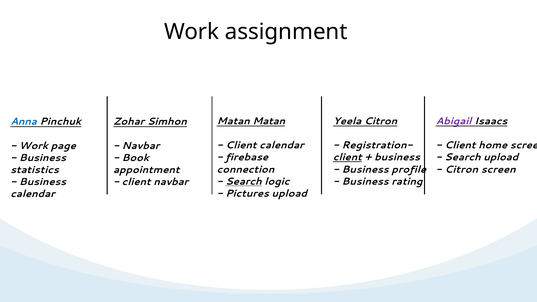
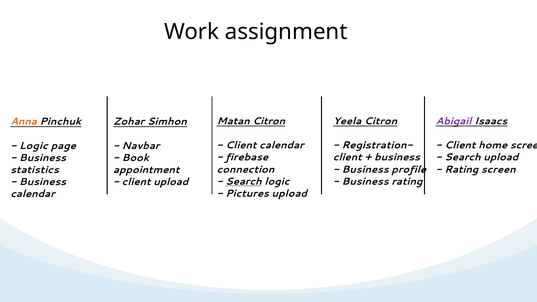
Matan Matan: Matan -> Citron (269, 121)
Anna colour: blue -> orange (24, 122)
Work: Work -> Logic (34, 146)
client underline: present -> none (347, 157)
Citron: Citron -> Rating (461, 169)
client navbar: navbar -> upload (171, 182)
